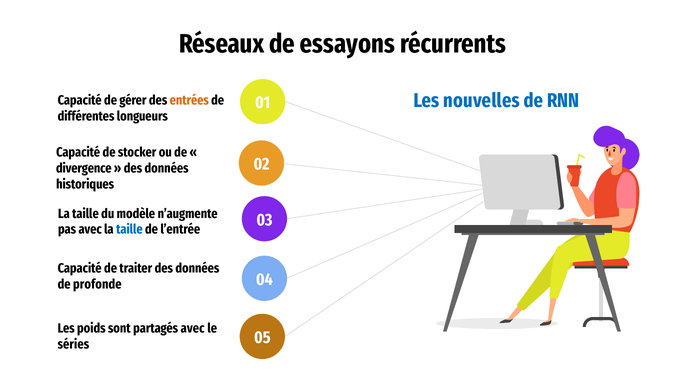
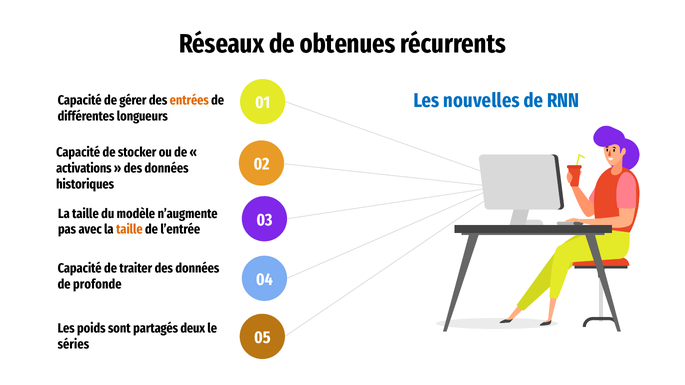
essayons: essayons -> obtenues (348, 44)
divergence: divergence -> activations (84, 168)
taille colour: blue -> orange (129, 230)
partagés avec: avec -> deux (193, 329)
